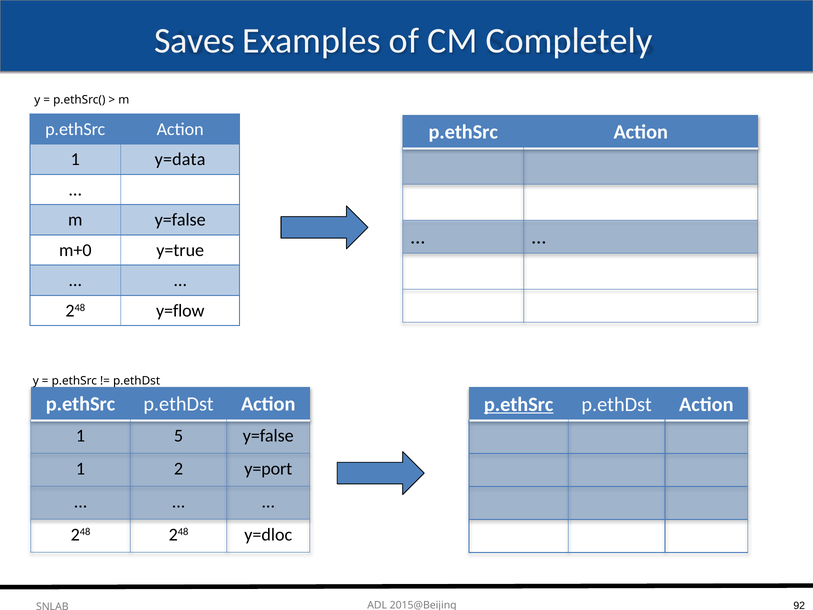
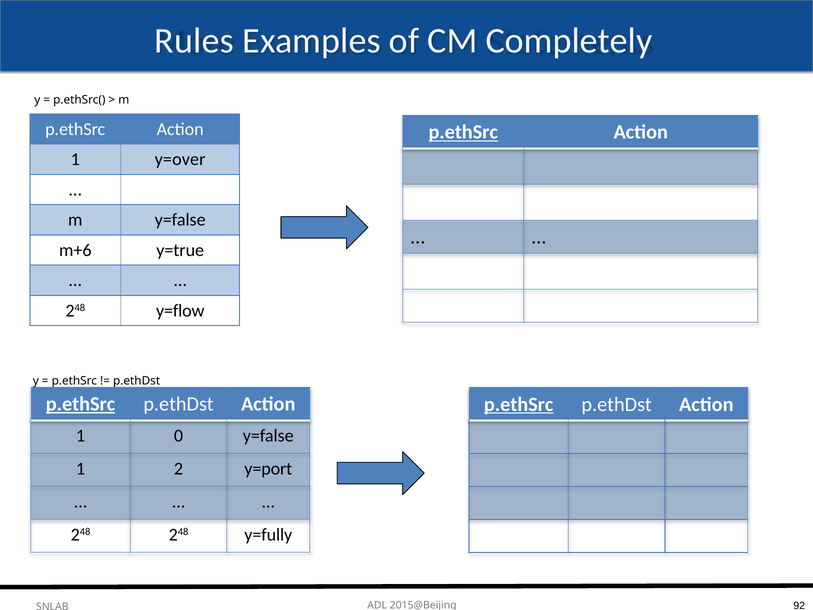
Saves: Saves -> Rules (194, 41)
p.ethSrc underline: none -> present (463, 132)
y=data: y=data -> y=over (180, 159)
m+0: m+0 -> m+6 (75, 250)
p.ethSrc underline: none -> present (81, 404)
5: 5 -> 0 (179, 435)
y=dloc: y=dloc -> y=fully (268, 534)
